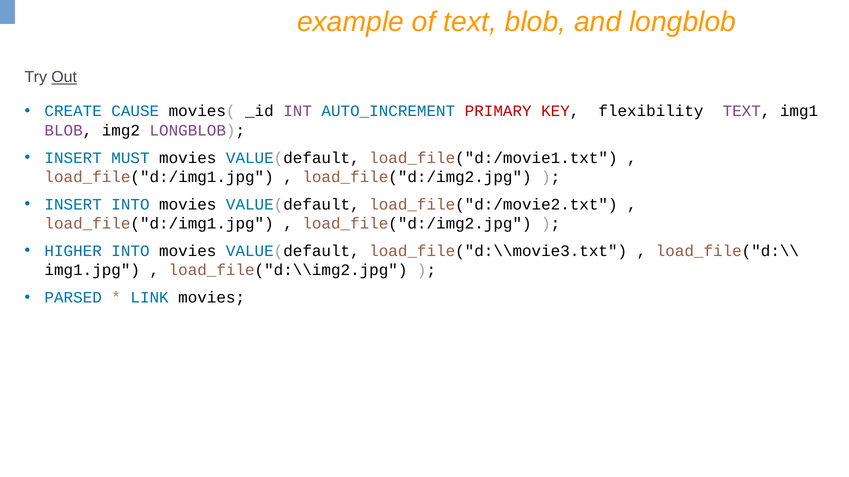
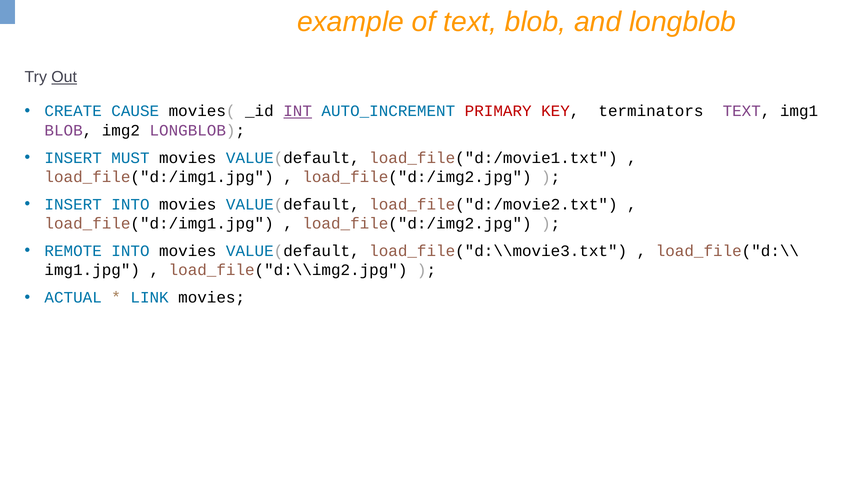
INT underline: none -> present (298, 111)
flexibility: flexibility -> terminators (651, 111)
HIGHER: HIGHER -> REMOTE (73, 251)
PARSED: PARSED -> ACTUAL (73, 298)
